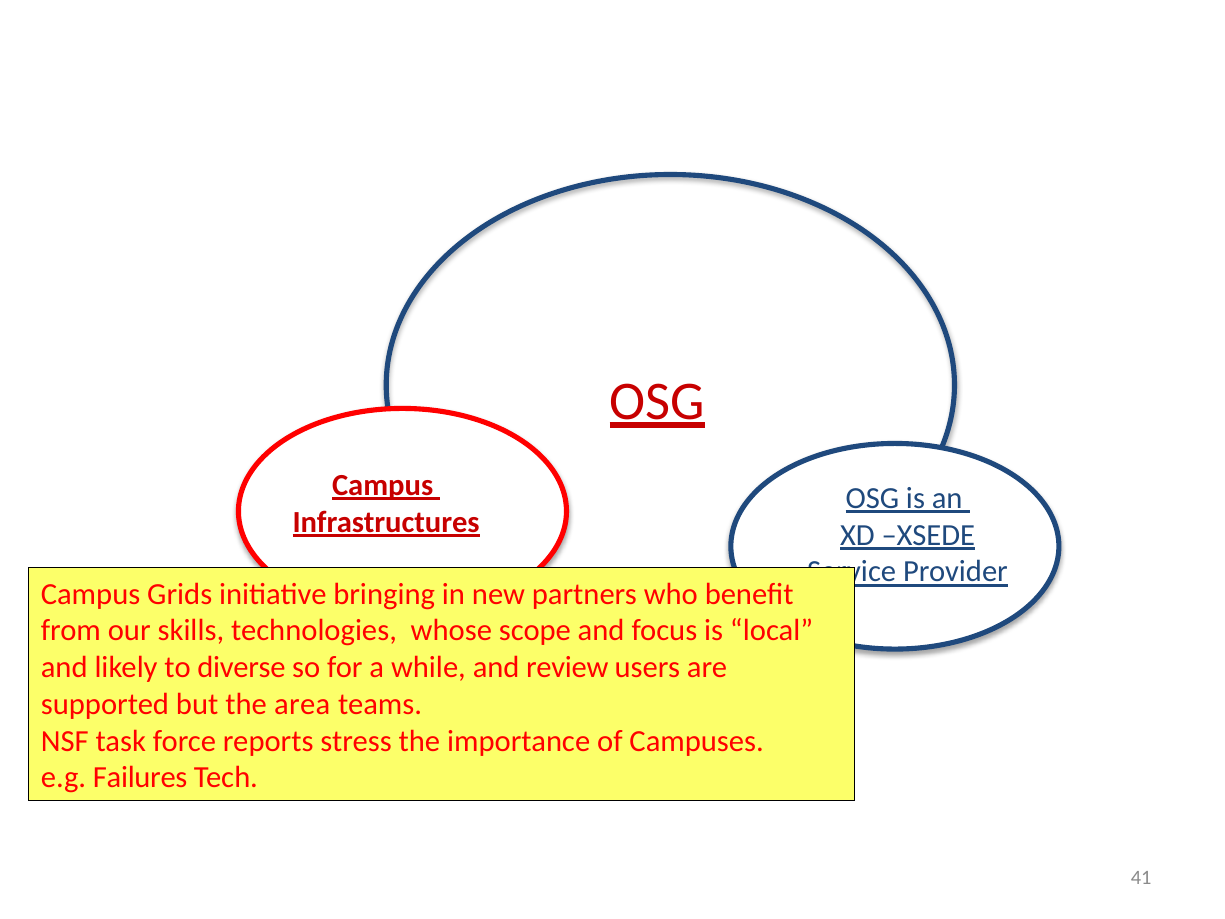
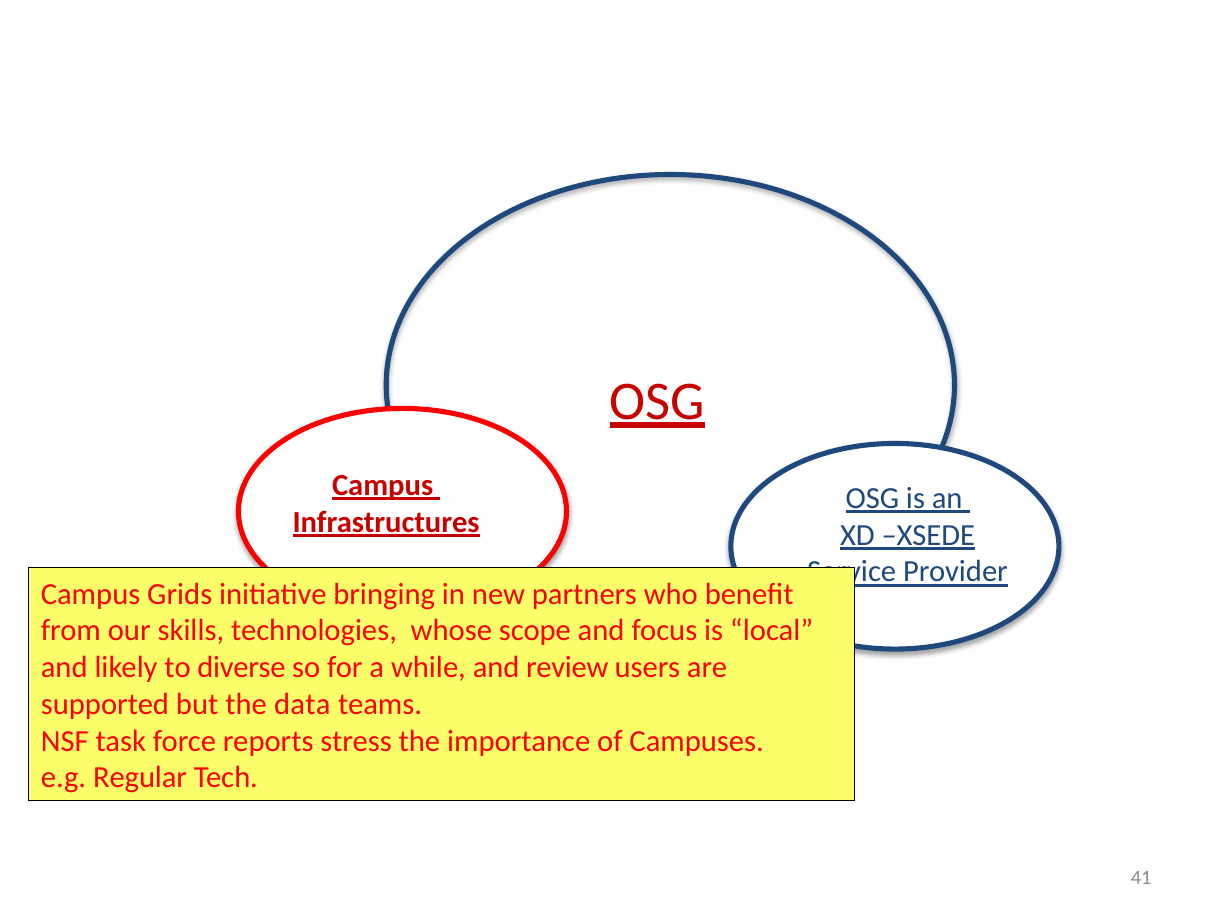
area: area -> data (302, 704)
Failures: Failures -> Regular (140, 778)
